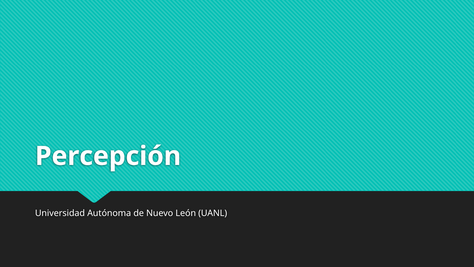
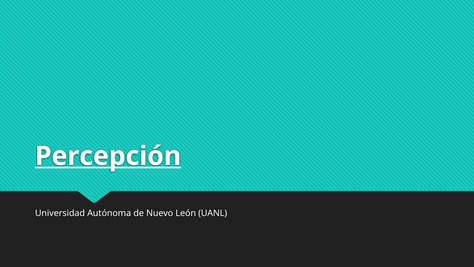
Percepción underline: none -> present (108, 156)
